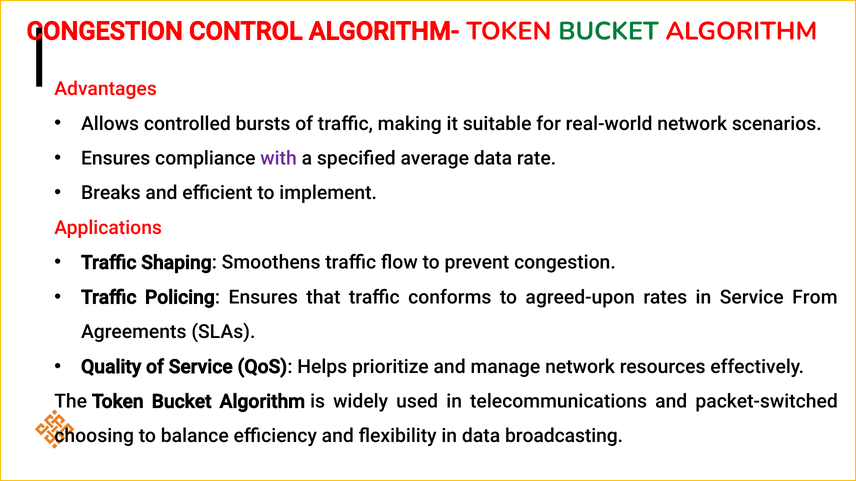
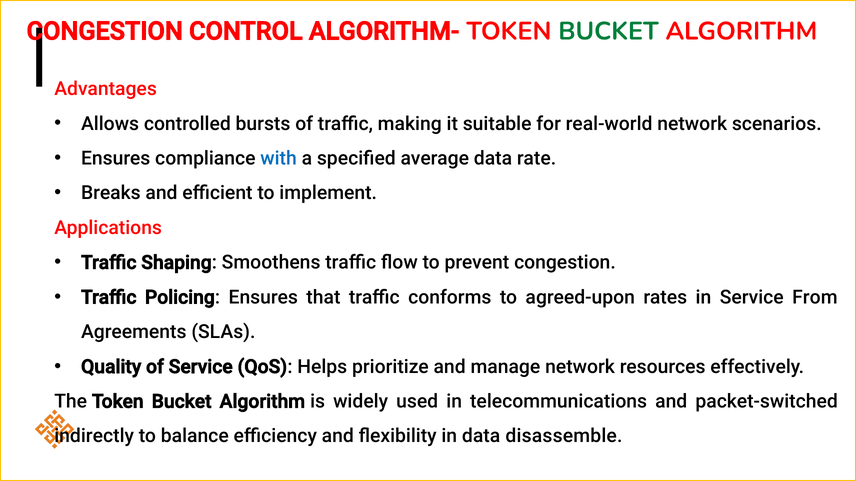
with colour: purple -> blue (279, 159)
choosing: choosing -> indirectly (94, 437)
broadcasting: broadcasting -> disassemble (564, 437)
